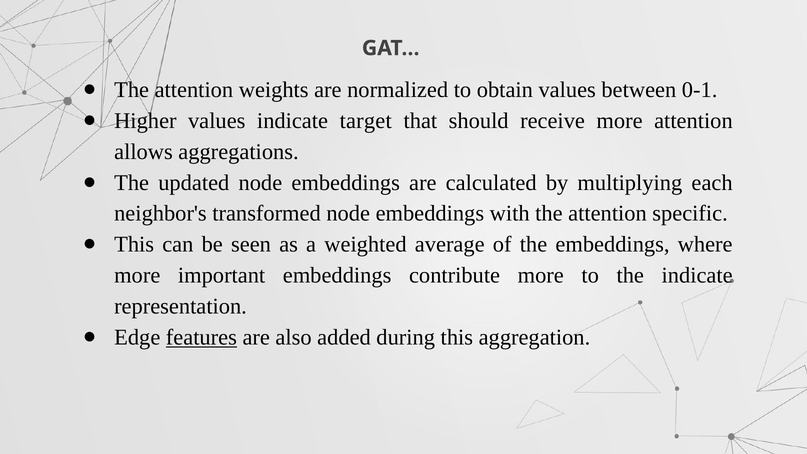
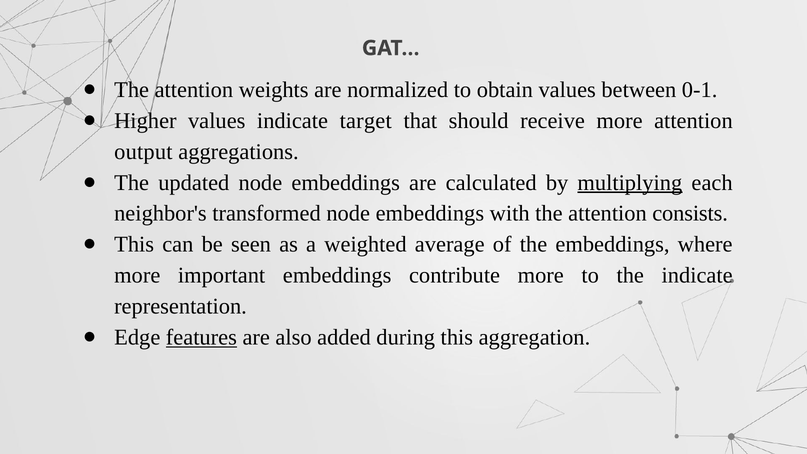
allows: allows -> output (143, 152)
multiplying underline: none -> present (630, 183)
specific: specific -> consists (690, 214)
